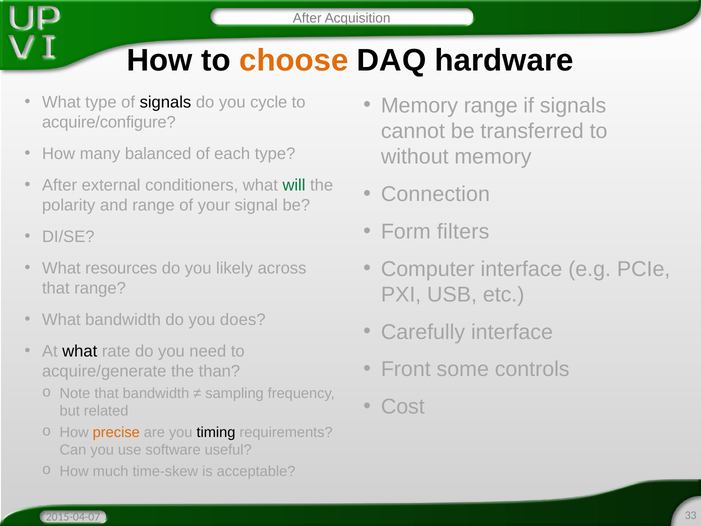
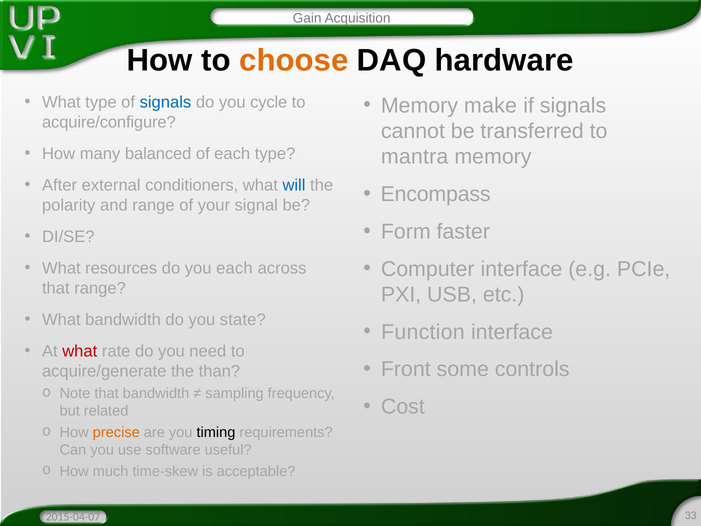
After: After -> Gain (307, 18)
signals colour: black -> blue (165, 102)
Memory range: range -> make (490, 105)
without: without -> mantra (415, 157)
will colour: green -> blue (294, 185)
Connection: Connection -> Encompass (436, 194)
filters: filters -> faster (463, 231)
you likely: likely -> each (234, 268)
does: does -> state (243, 320)
Carefully: Carefully -> Function (423, 332)
what colour: black -> red (80, 351)
